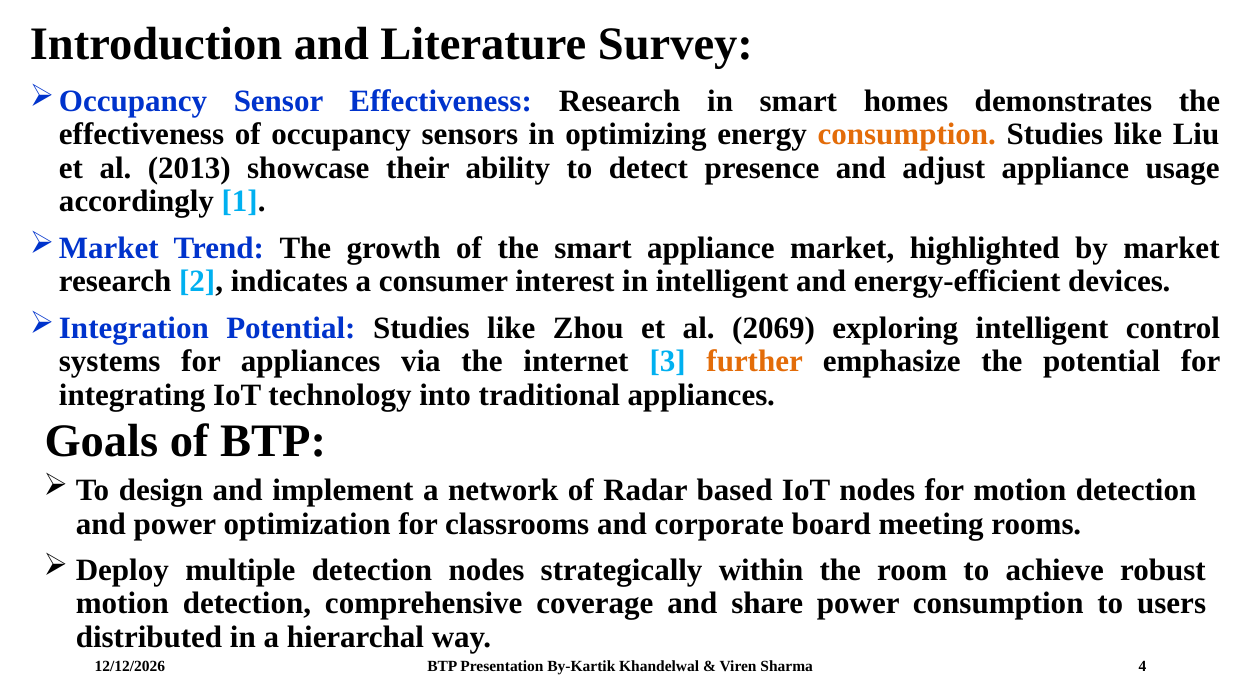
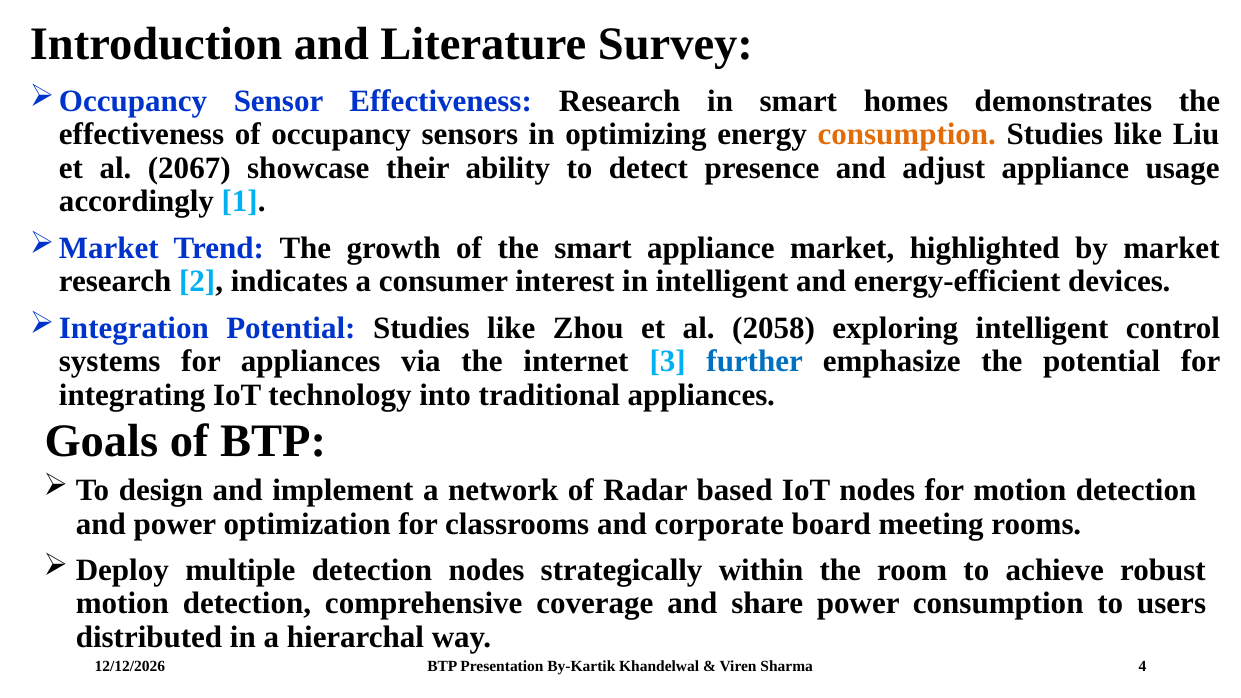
2013: 2013 -> 2067 (189, 168)
2069: 2069 -> 2058 (774, 328)
further colour: orange -> blue (755, 362)
